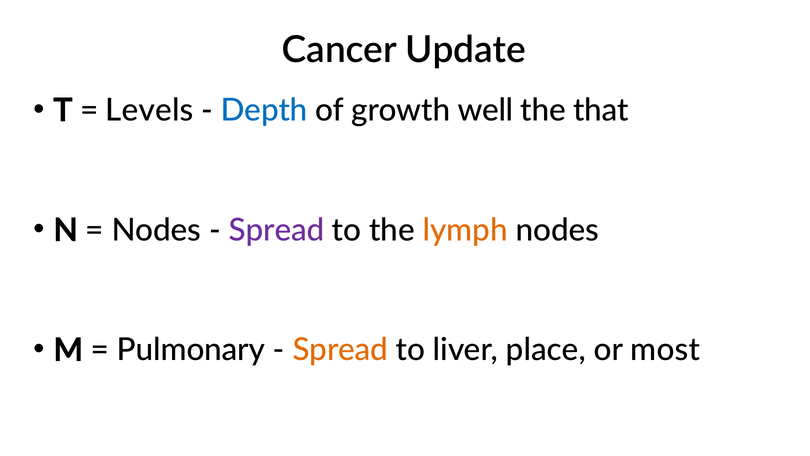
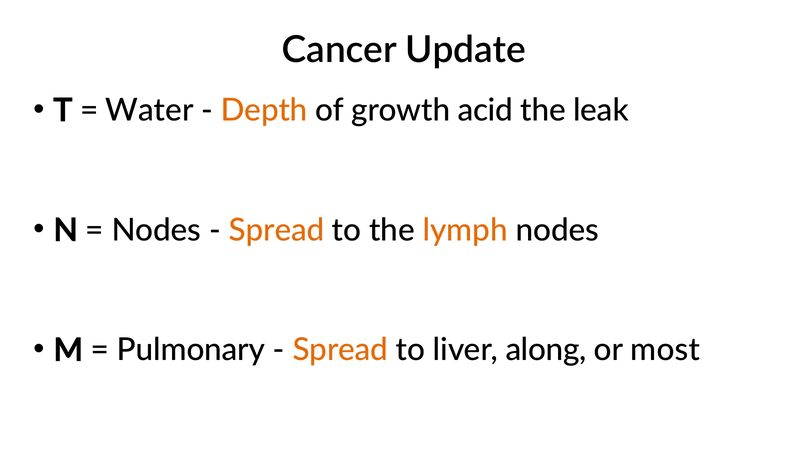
Levels: Levels -> Water (149, 110)
Depth colour: blue -> orange (264, 110)
well: well -> acid (485, 110)
that: that -> leak (601, 110)
Spread colour: purple -> orange (276, 230)
place: place -> along (546, 350)
